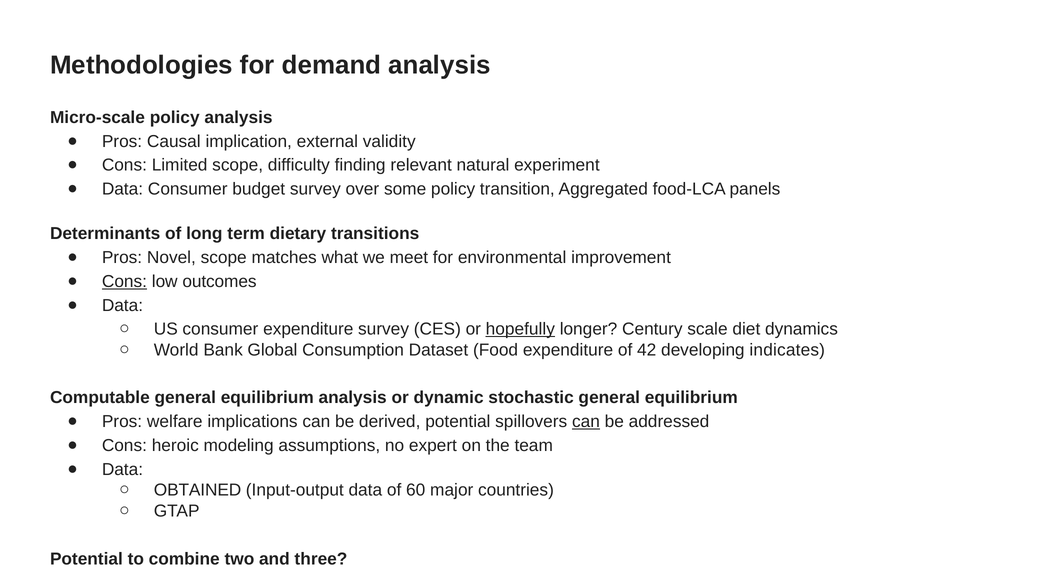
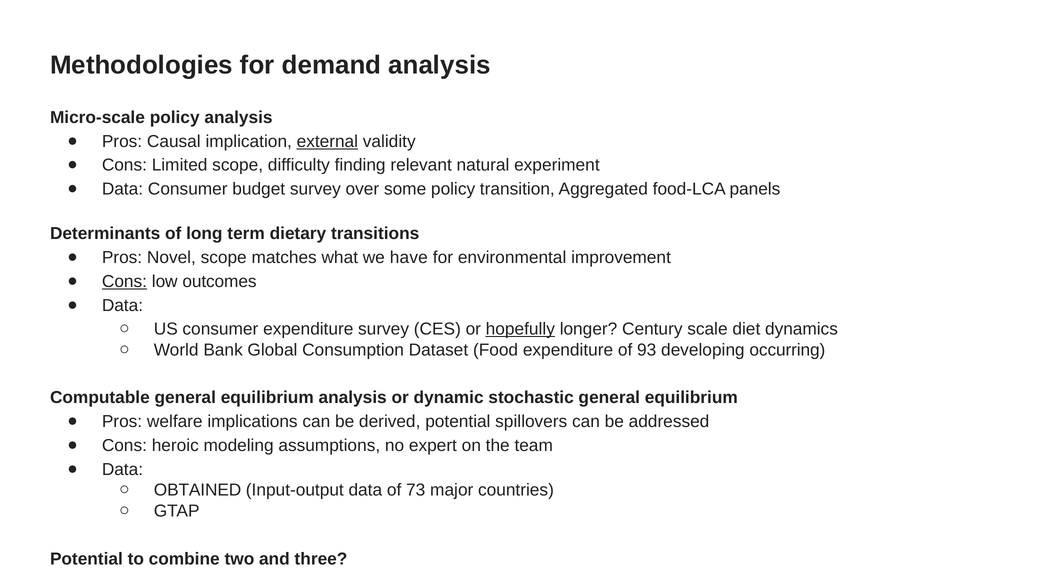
external underline: none -> present (327, 141)
meet: meet -> have (409, 258)
42: 42 -> 93 (647, 350)
indicates: indicates -> occurring (787, 350)
can underline: present -> none (586, 422)
60: 60 -> 73 (416, 490)
